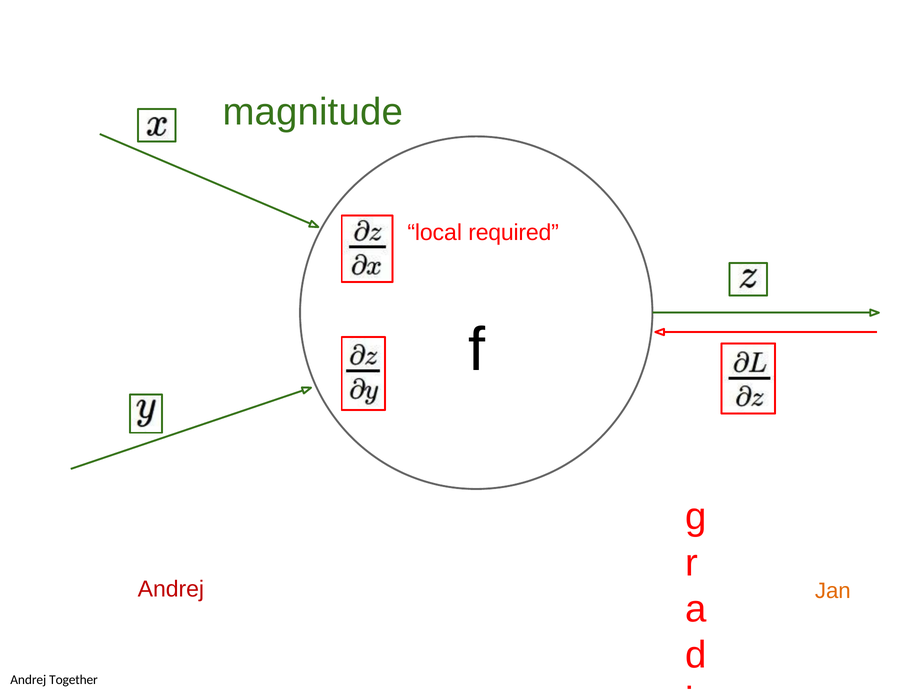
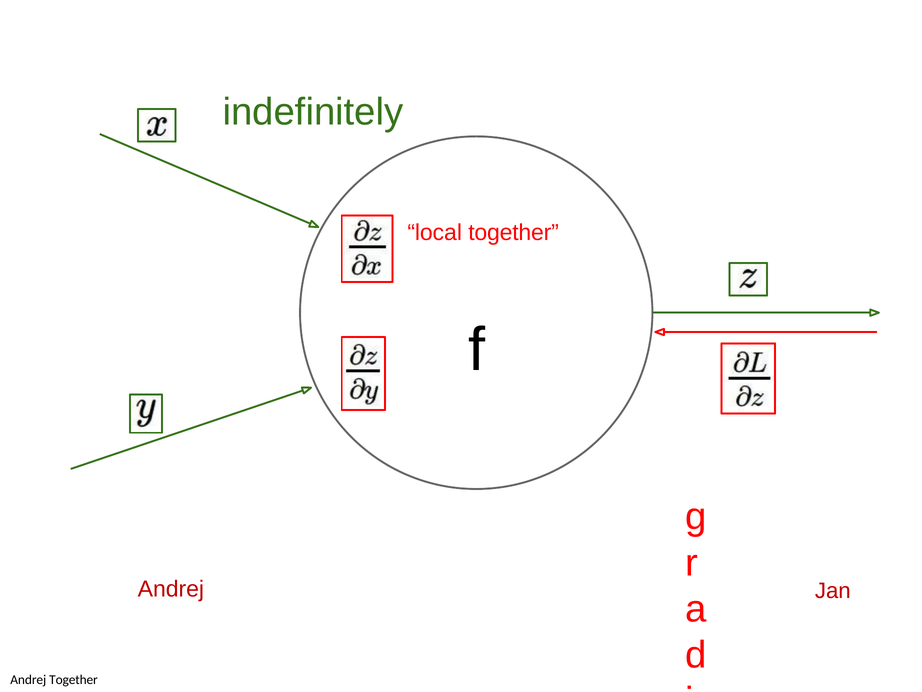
magnitude: magnitude -> indefinitely (313, 112)
local required: required -> together (514, 232)
Jan colour: orange -> red (833, 590)
